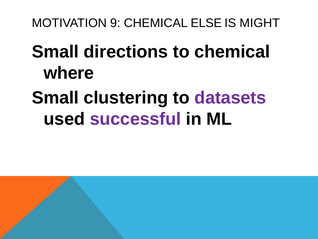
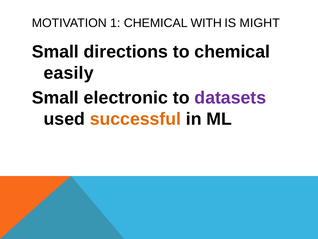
9: 9 -> 1 (115, 23)
ELSE: ELSE -> WITH (206, 23)
where: where -> easily (69, 73)
clustering: clustering -> electronic (126, 98)
successful colour: purple -> orange (135, 119)
